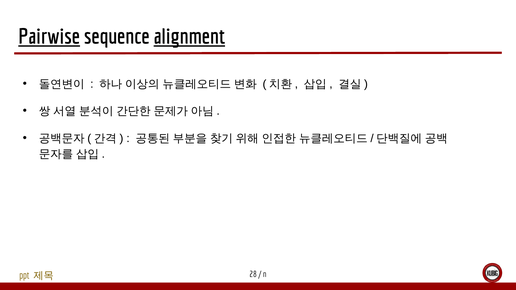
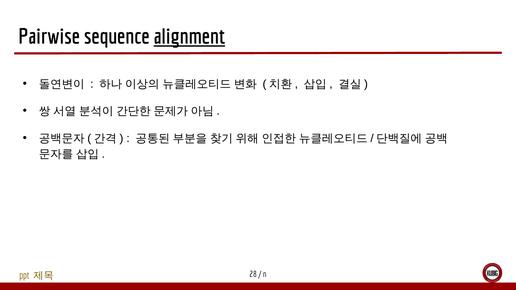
Pairwise underline: present -> none (49, 37)
